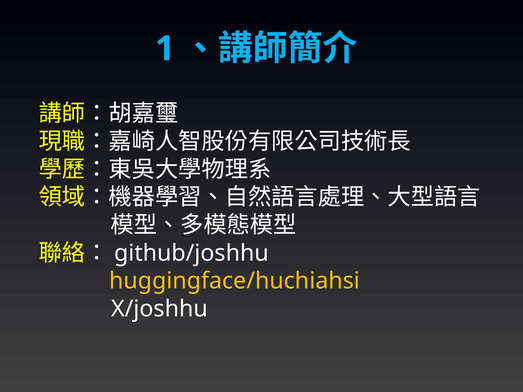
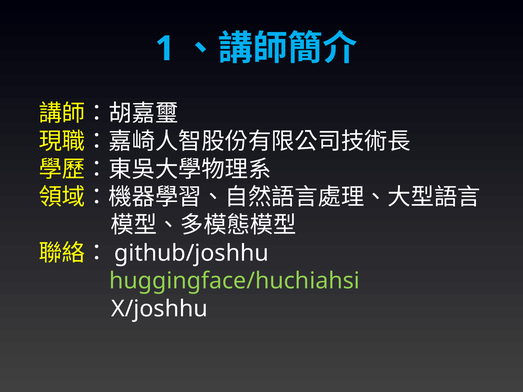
huggingface/huchiahsi colour: yellow -> light green (235, 281)
